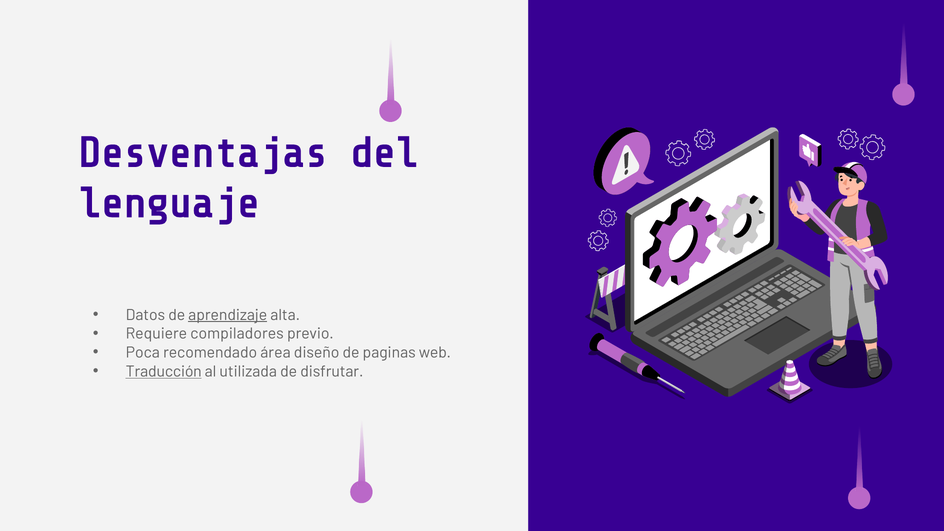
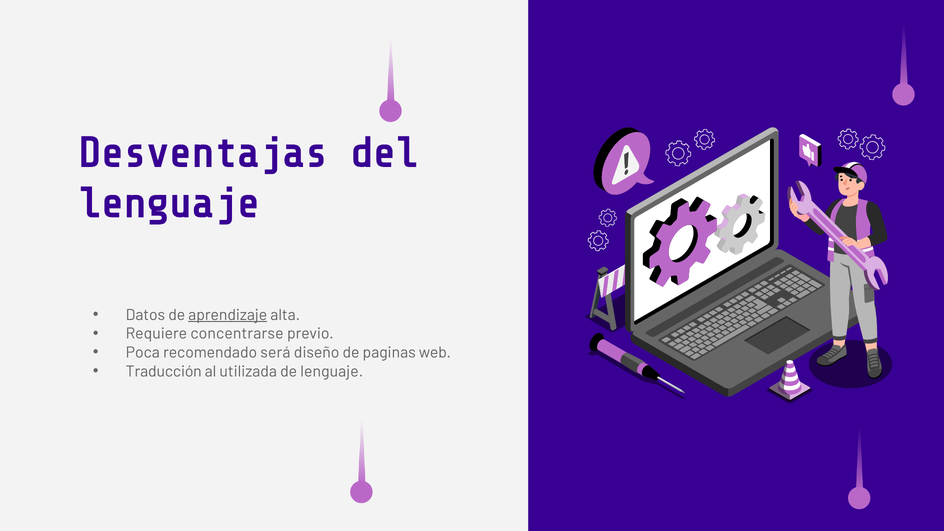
compiladores: compiladores -> concentrarse (237, 334)
área: área -> será (275, 353)
Traducción underline: present -> none (164, 371)
de disfrutar: disfrutar -> lenguaje (332, 371)
